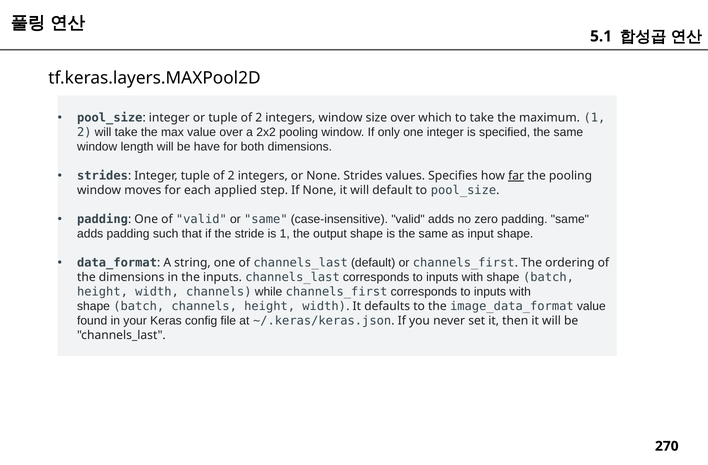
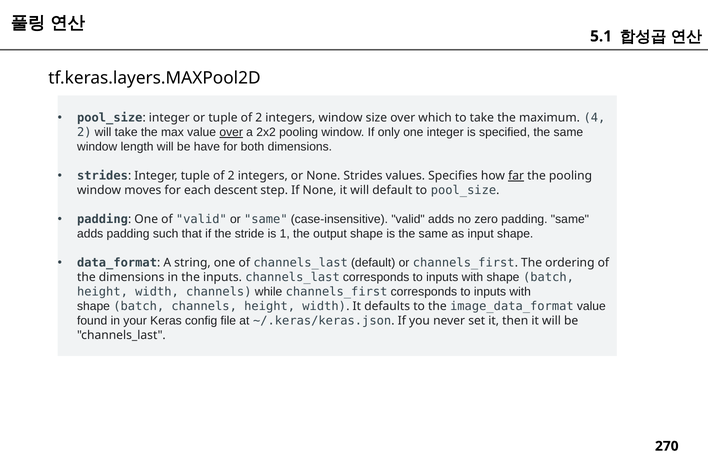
maximum 1: 1 -> 4 (594, 118)
over underline: none -> present (231, 132)
applied: applied -> descent (236, 190)
